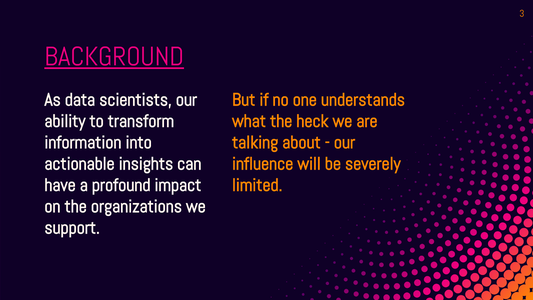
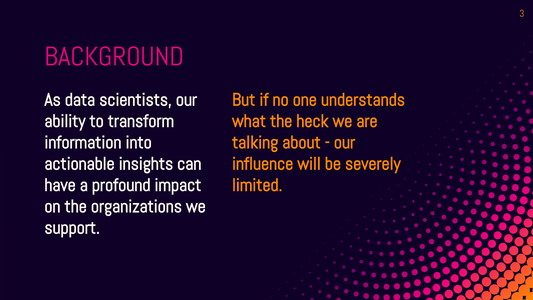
BACKGROUND underline: present -> none (114, 57)
